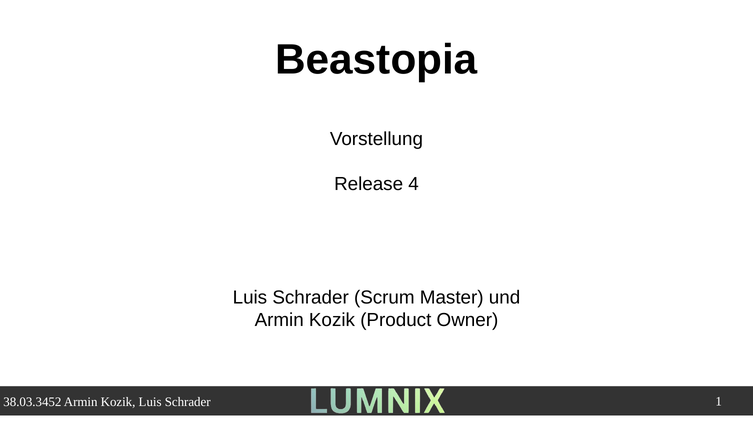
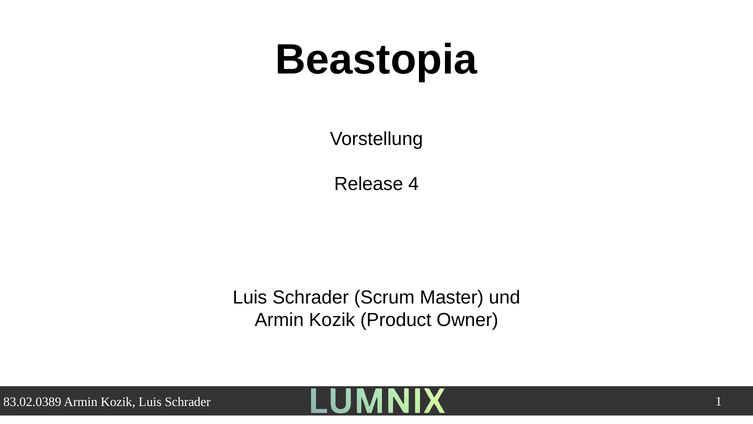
38.03.3452: 38.03.3452 -> 83.02.0389 (32, 402)
